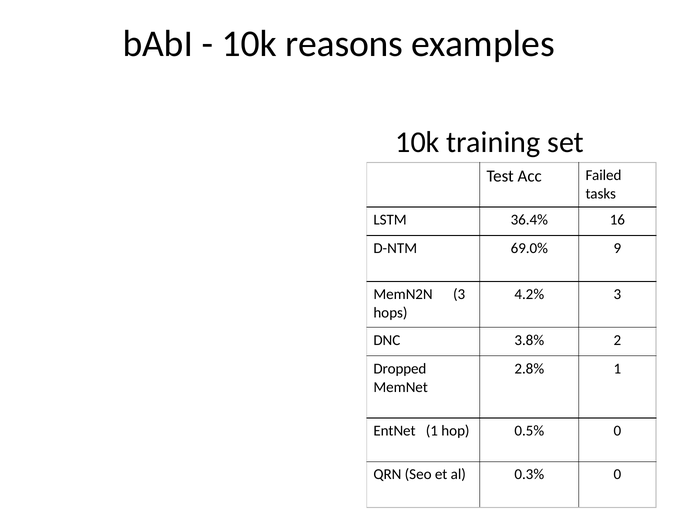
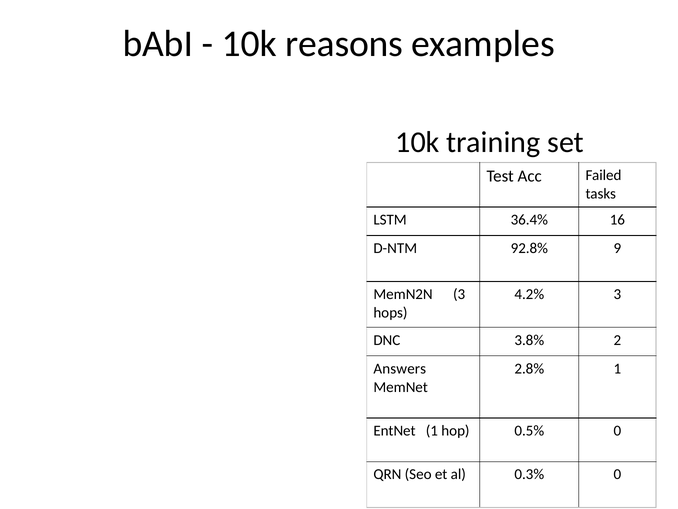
69.0%: 69.0% -> 92.8% (529, 248)
Dropped: Dropped -> Answers (400, 368)
